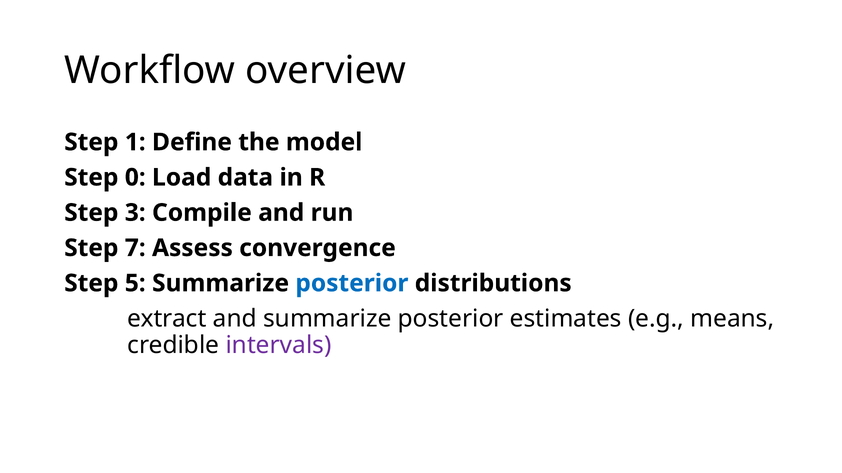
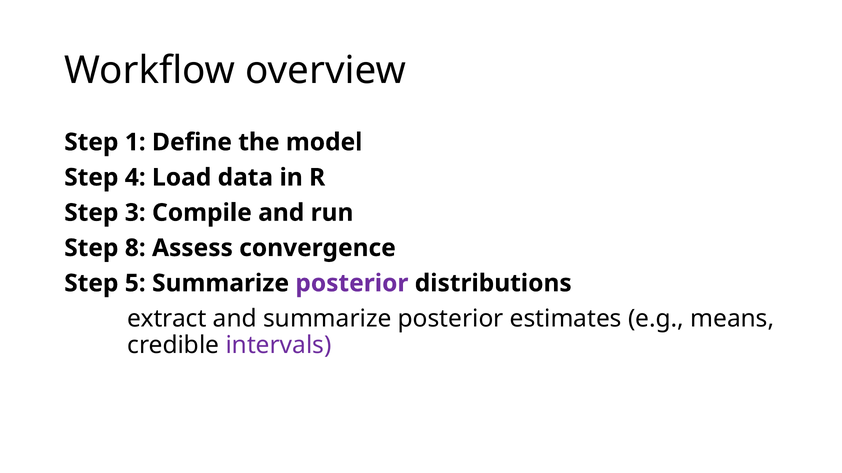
0: 0 -> 4 (135, 178)
7: 7 -> 8 (135, 248)
posterior colour: blue -> purple (352, 284)
